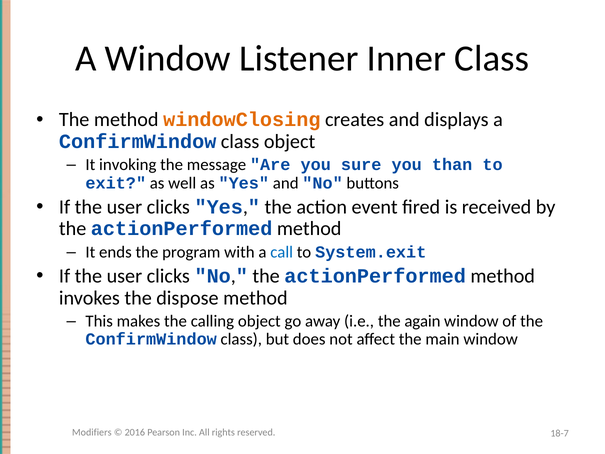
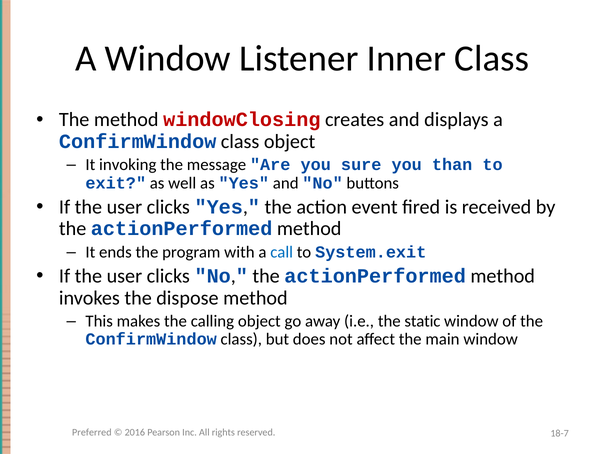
windowClosing colour: orange -> red (242, 120)
again: again -> static (422, 321)
Modifiers: Modifiers -> Preferred (92, 432)
